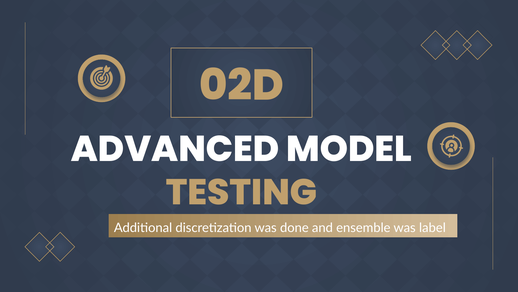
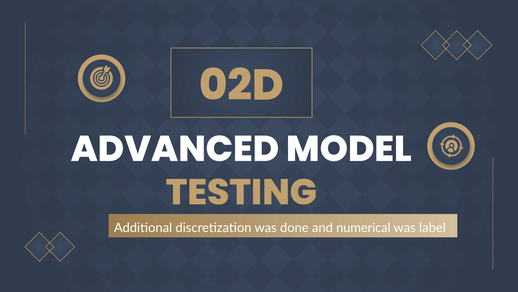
ensemble: ensemble -> numerical (363, 227)
